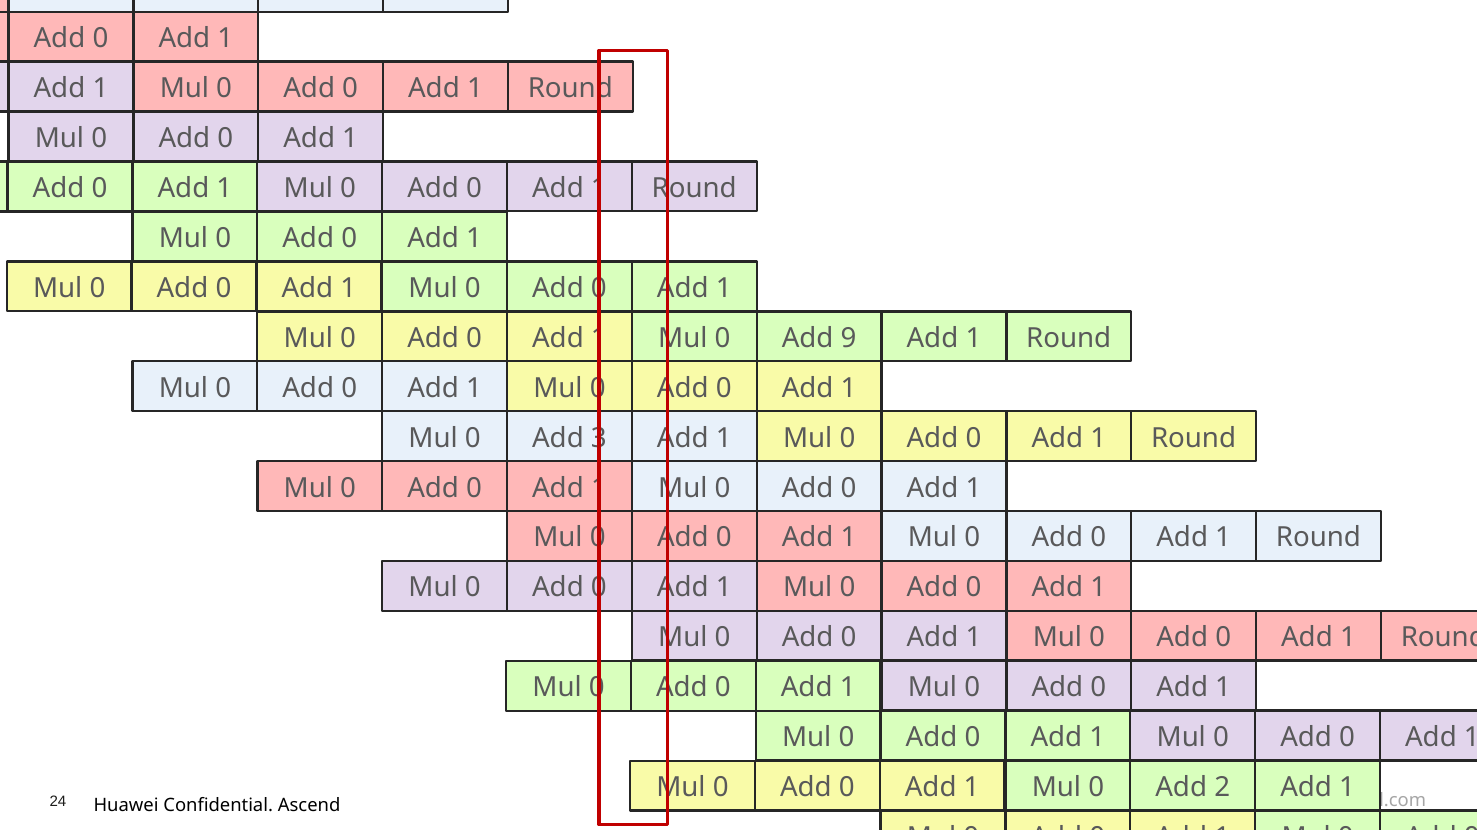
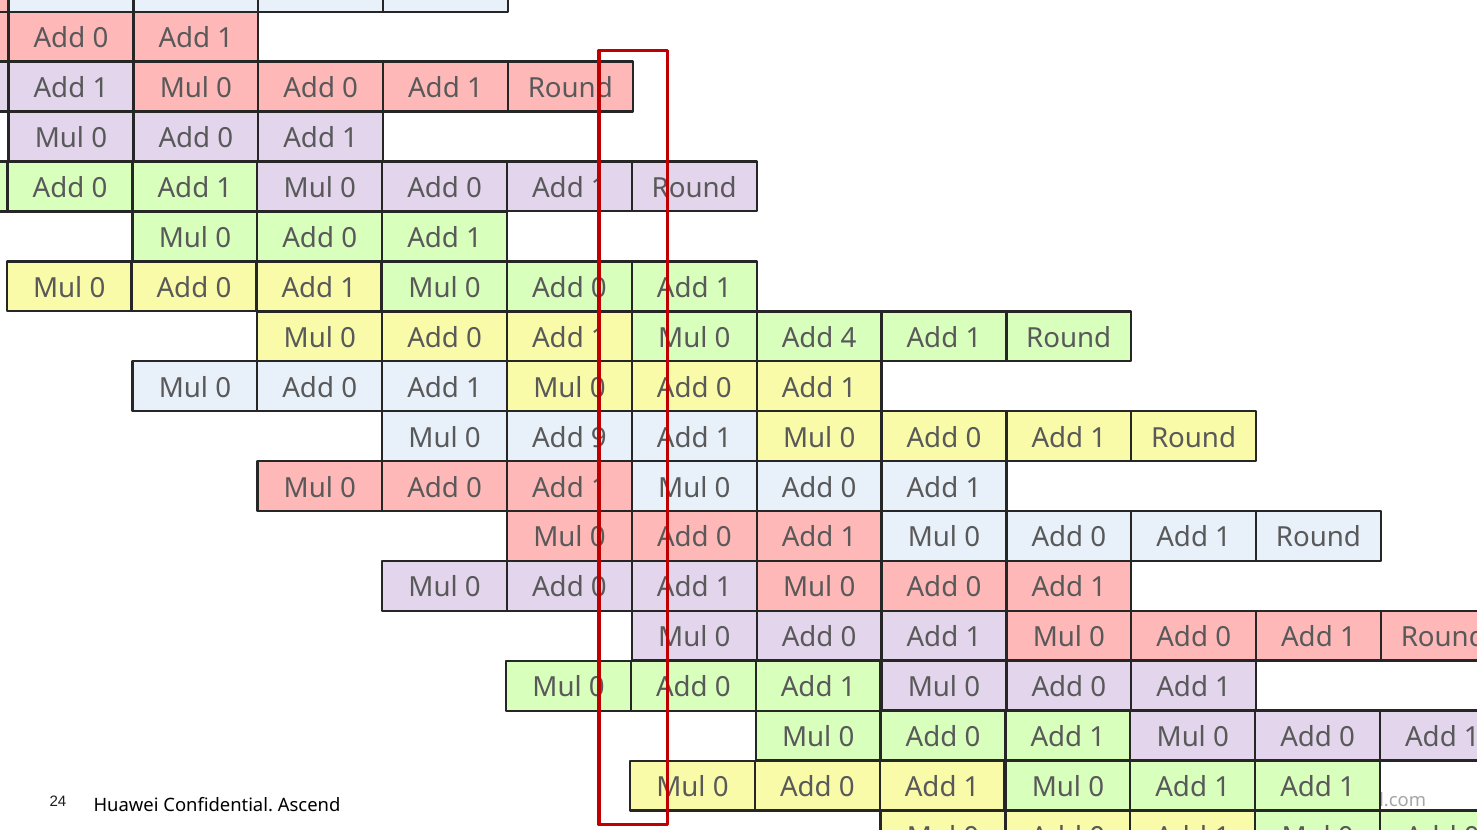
9: 9 -> 4 (849, 338)
3: 3 -> 9 (599, 438)
Mul 0 Add 2: 2 -> 1 (1222, 788)
